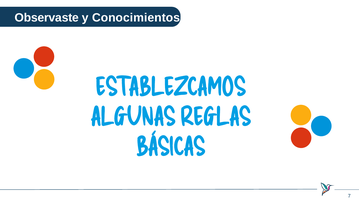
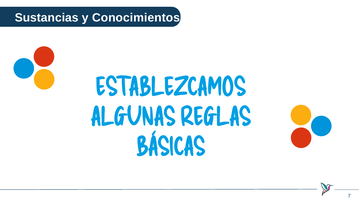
Observaste: Observaste -> Sustancias (47, 18)
